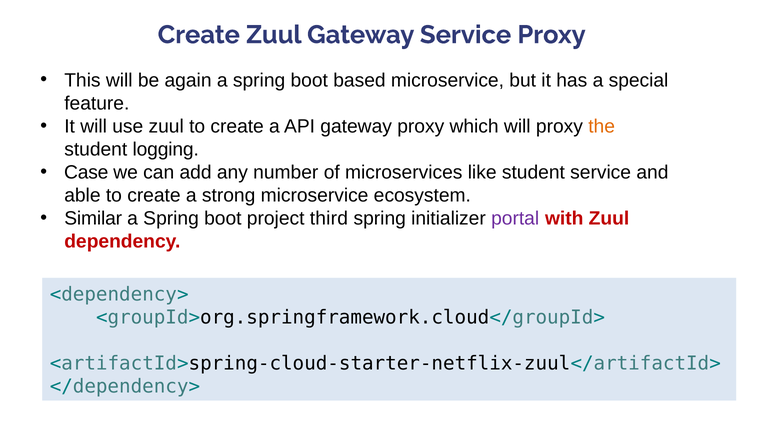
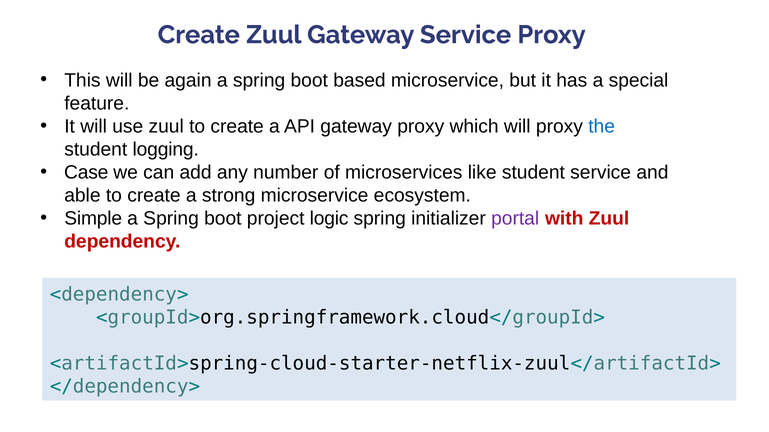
the colour: orange -> blue (602, 126)
Similar: Similar -> Simple (93, 219)
third: third -> logic (329, 219)
